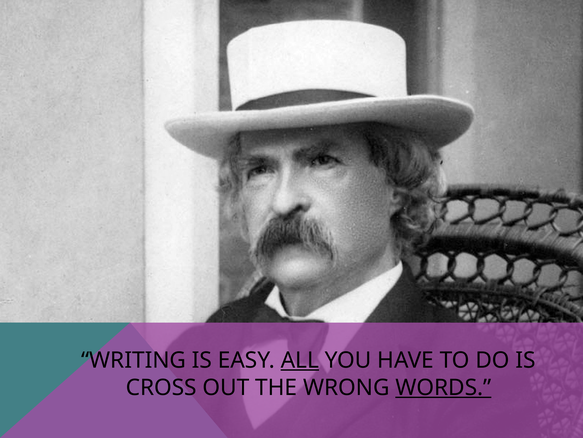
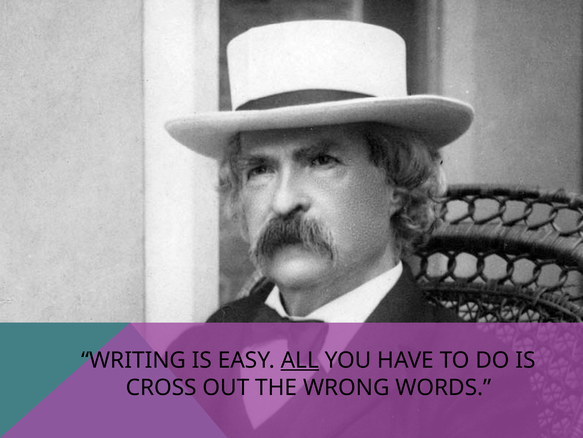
WORDS underline: present -> none (443, 387)
